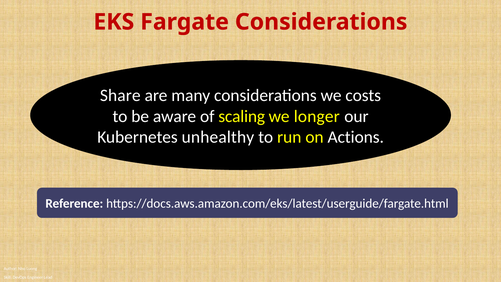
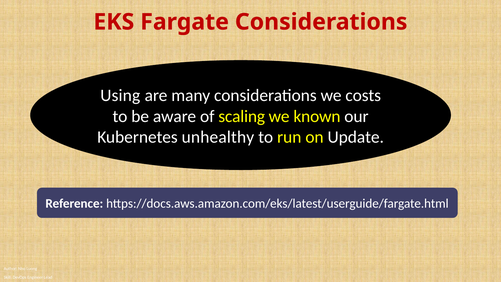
Share: Share -> Using (120, 95)
longer: longer -> known (317, 116)
Actions: Actions -> Update (356, 137)
